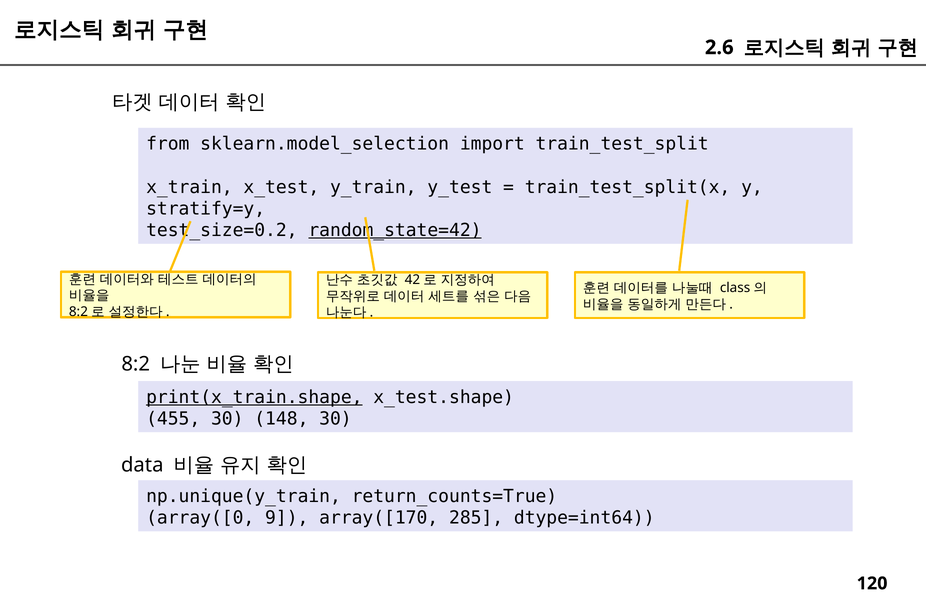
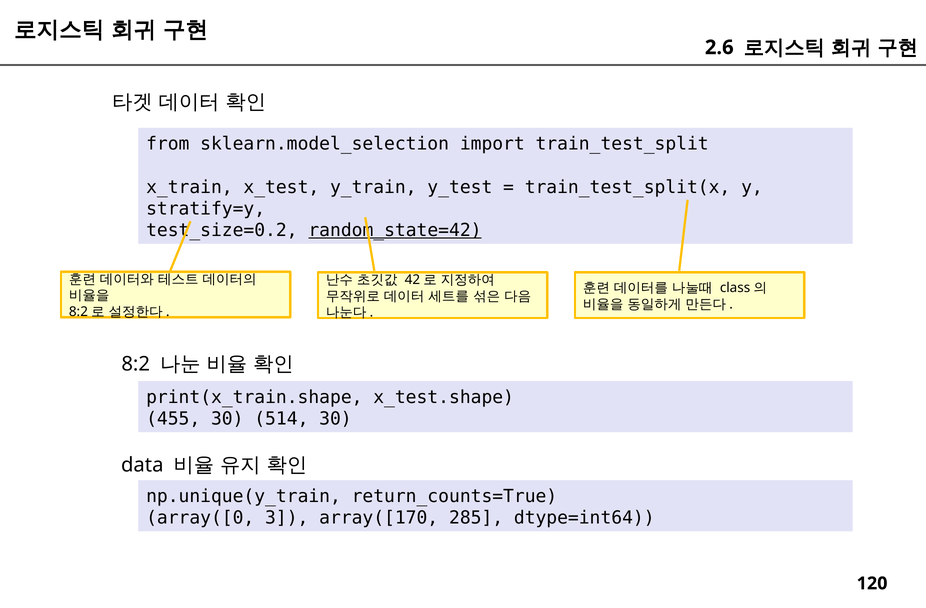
print(x_train.shape underline: present -> none (254, 397)
148: 148 -> 514 (281, 419)
9: 9 -> 3 (287, 518)
